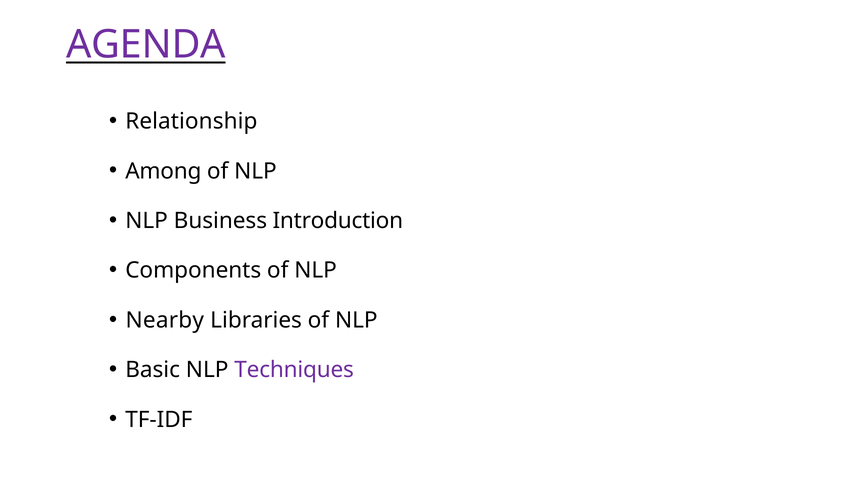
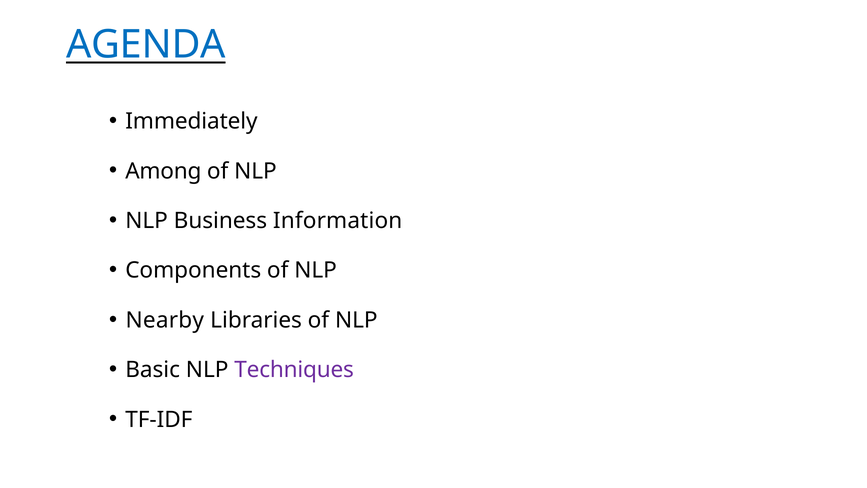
AGENDA colour: purple -> blue (146, 44)
Relationship: Relationship -> Immediately (191, 121)
Introduction: Introduction -> Information (338, 221)
